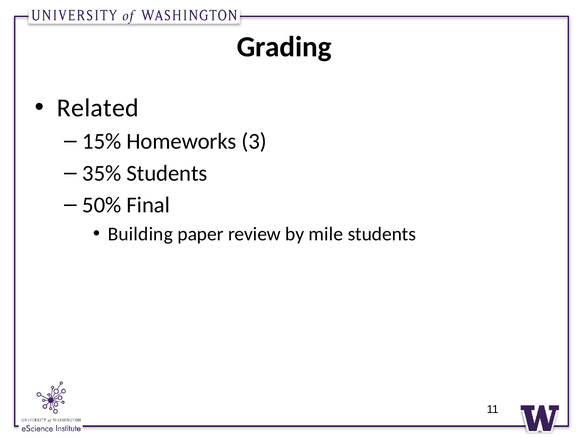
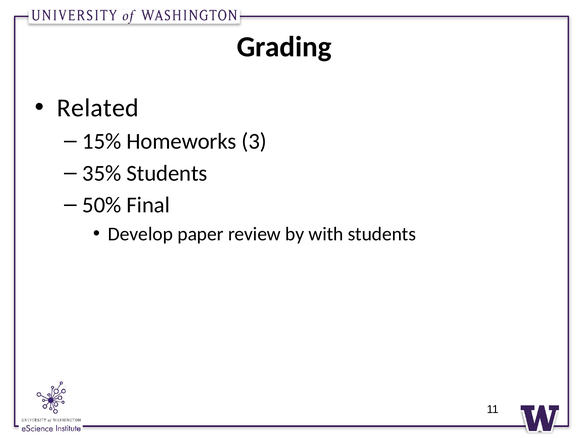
Building: Building -> Develop (140, 234)
mile: mile -> with (326, 234)
